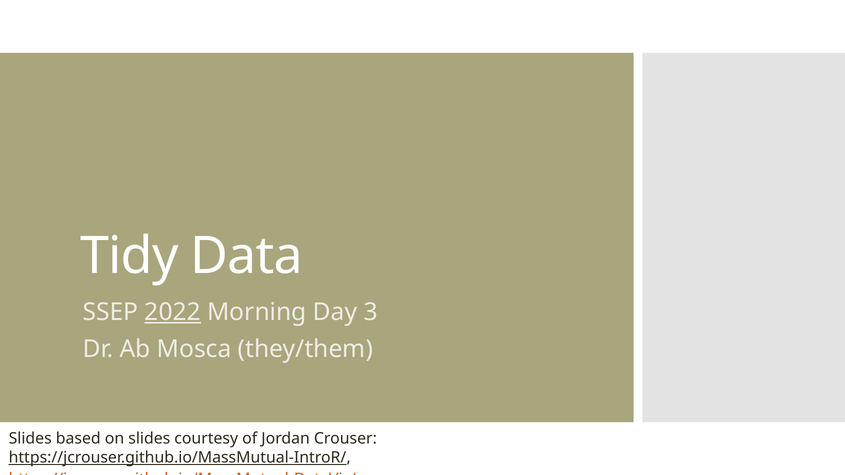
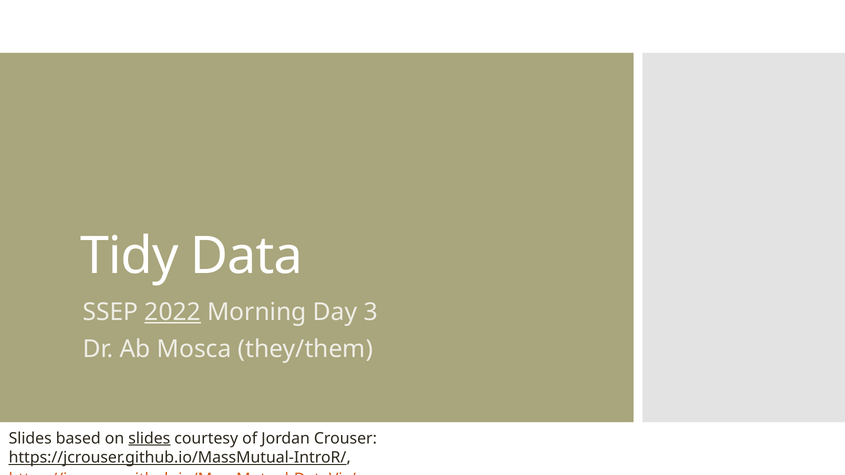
slides underline: none -> present (149, 439)
